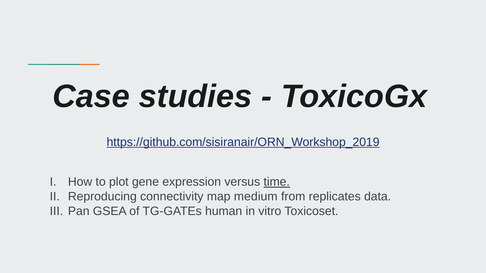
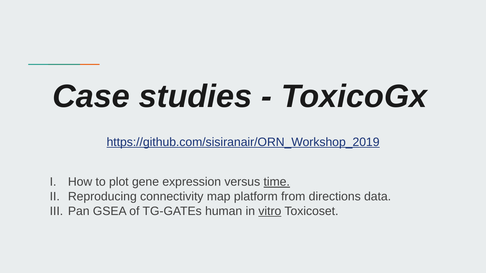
medium: medium -> platform (256, 197)
replicates: replicates -> directions (335, 197)
vitro underline: none -> present (270, 211)
